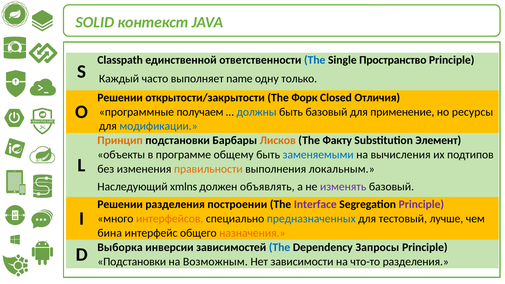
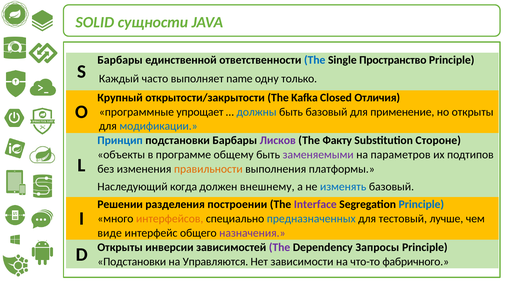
контекст: контекст -> сущности (153, 22)
Classpath: Classpath -> Барбары (120, 60)
Решении: Решении -> Крупный (120, 98)
Форк: Форк -> Kafka (304, 98)
получаем: получаем -> упрощает (200, 112)
но ресурсы: ресурсы -> открыты (473, 112)
Принцип colour: orange -> blue (120, 140)
Лисков colour: orange -> purple (278, 140)
Элемент: Элемент -> Стороне (438, 140)
заменяемыми colour: blue -> purple (318, 155)
вычисления: вычисления -> параметров (401, 155)
локальным: локальным -> платформы (342, 169)
xmlns: xmlns -> когда (184, 187)
объявлять: объявлять -> внешнему (267, 187)
изменять colour: purple -> blue (343, 187)
Principle colour: purple -> blue (421, 204)
бина: бина -> виде (110, 233)
назначения colour: orange -> purple (252, 233)
D Выборка: Выборка -> Открыты (120, 247)
The colour: blue -> purple (280, 247)
Возможным: Возможным -> Управляются (215, 262)
что-то разделения: разделения -> фабричного (416, 262)
